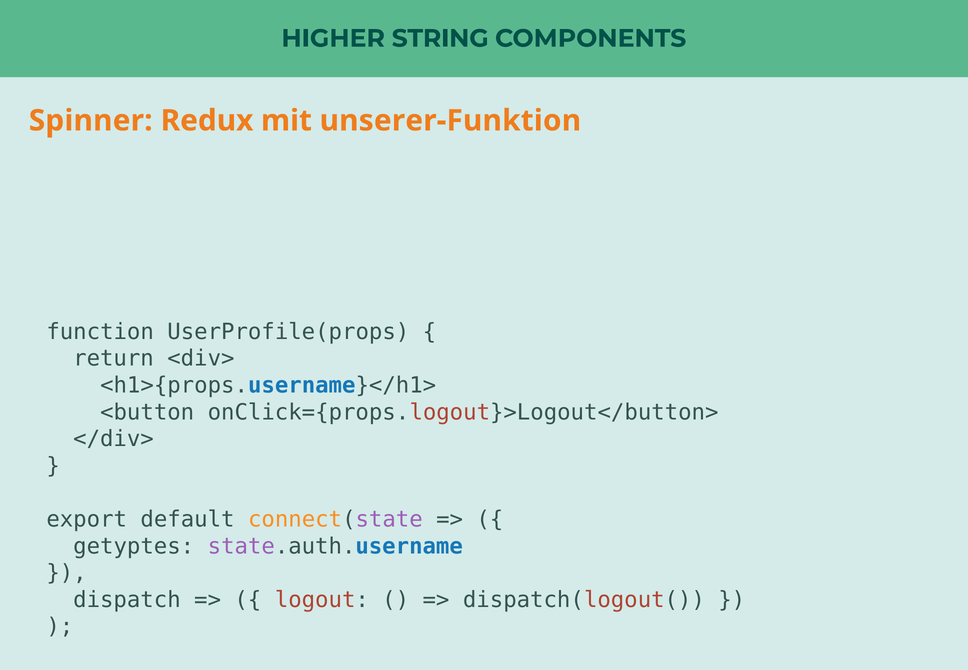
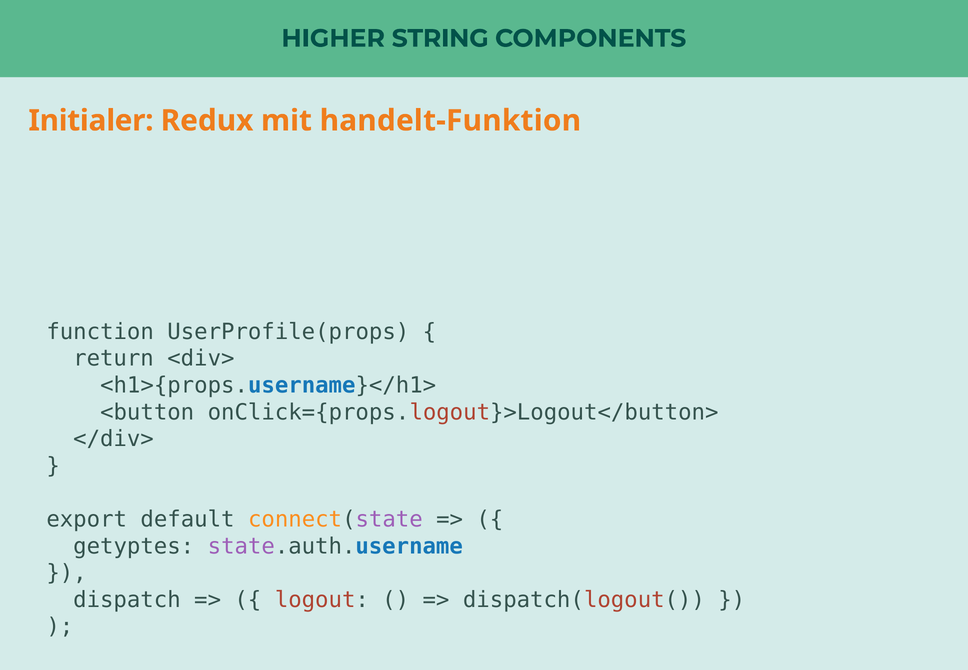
Spinner: Spinner -> Initialer (91, 121)
unserer-Funktion: unserer-Funktion -> handelt-Funktion (450, 121)
